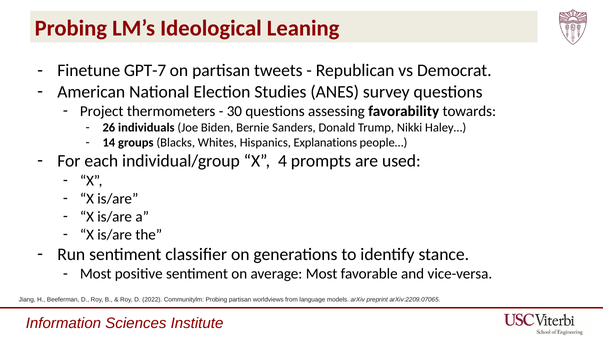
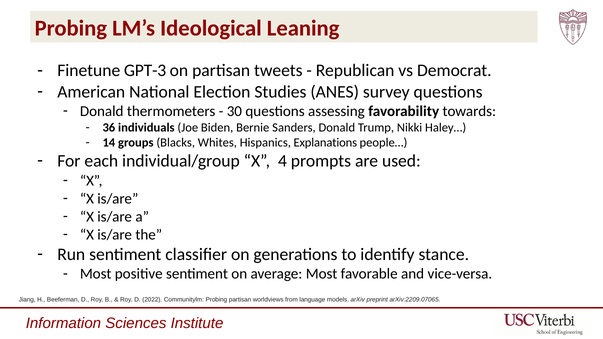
GPT-7: GPT-7 -> GPT-3 (145, 71)
Project: Project -> Donald (102, 111)
26: 26 -> 36 (109, 128)
